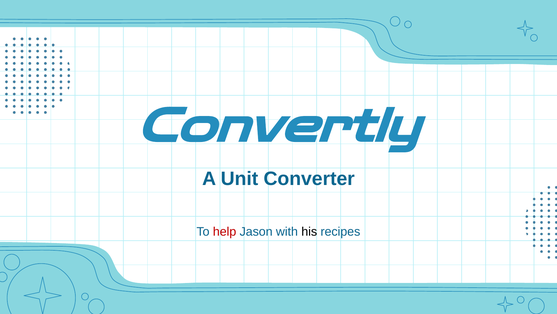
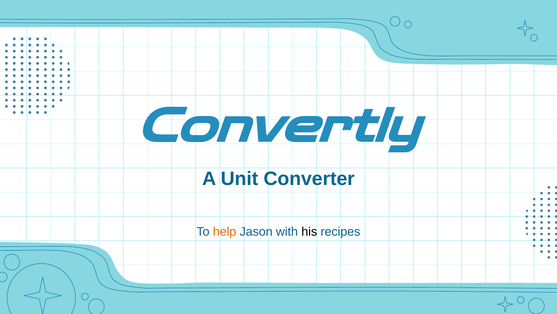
help colour: red -> orange (225, 231)
